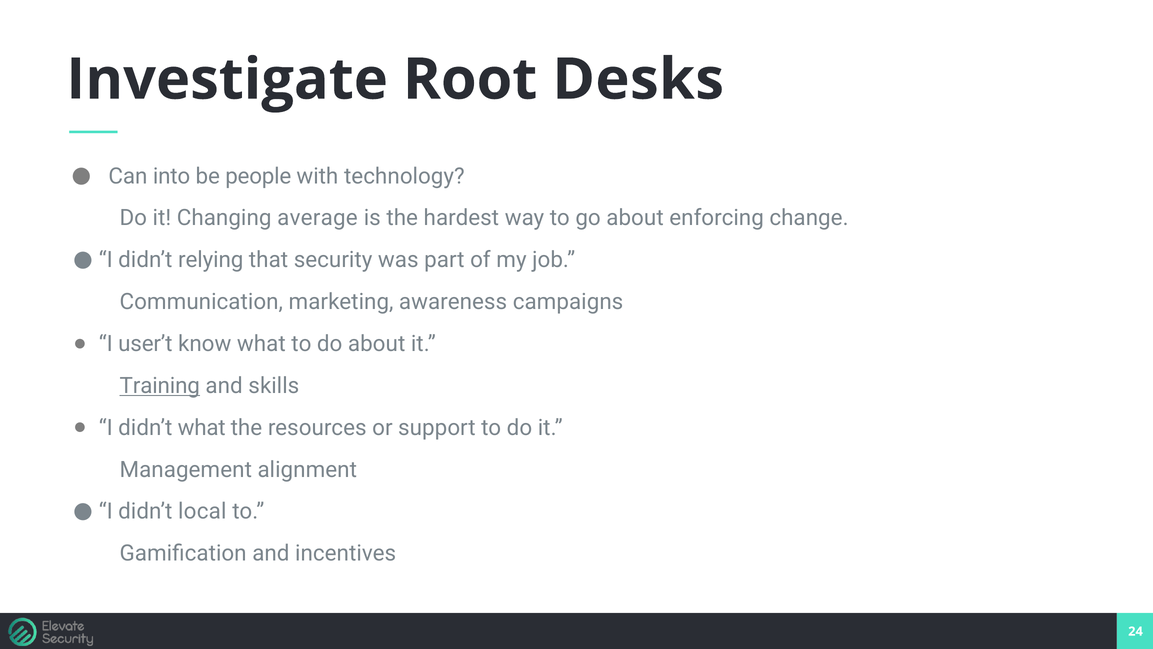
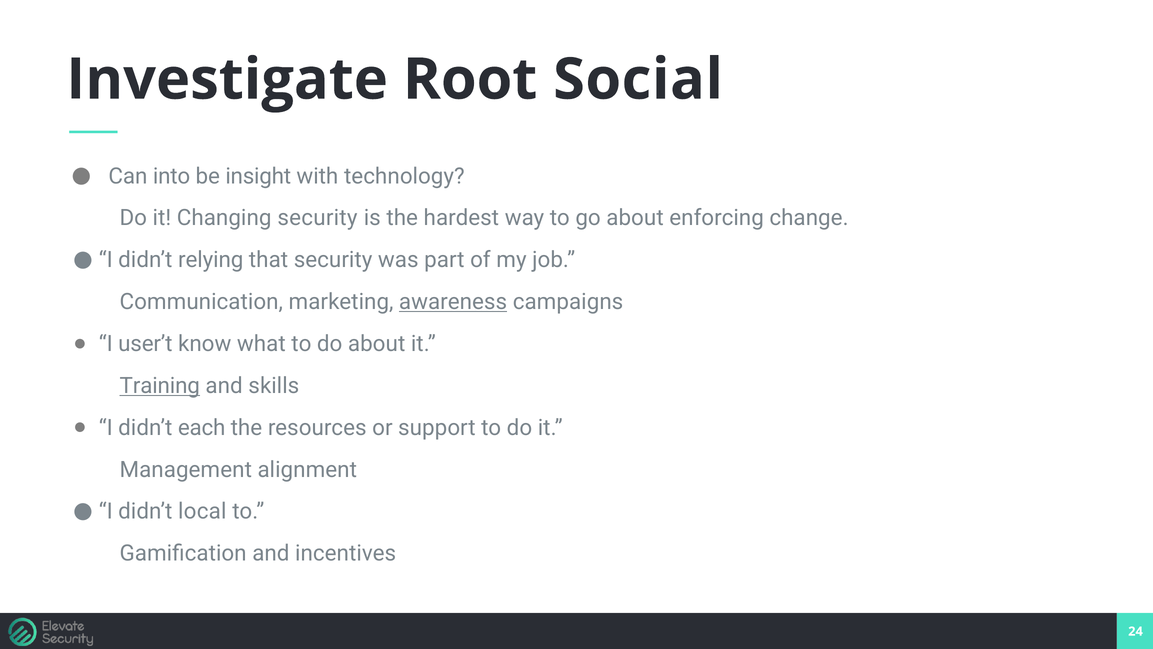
Desks: Desks -> Social (638, 80)
people: people -> insight (258, 176)
Changing average: average -> security (317, 218)
awareness underline: none -> present (453, 302)
didn’t what: what -> each (202, 427)
